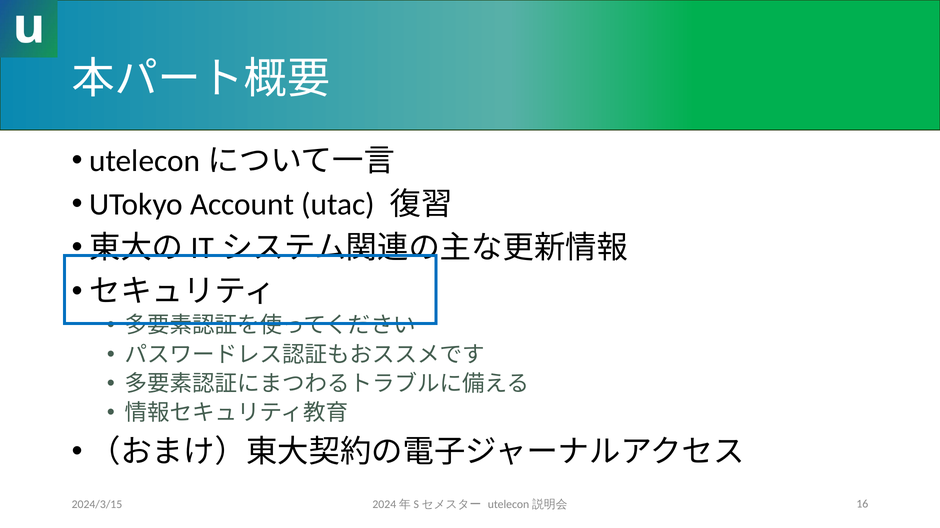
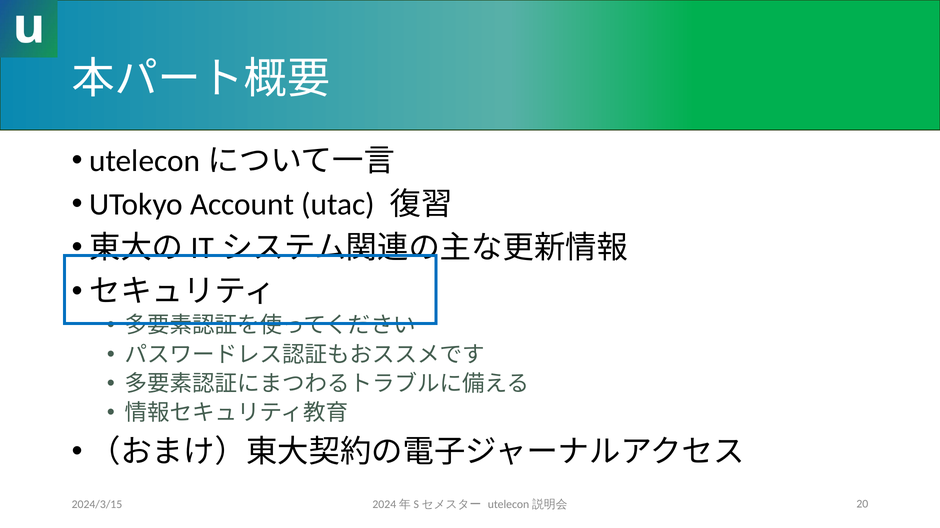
16: 16 -> 20 (862, 505)
